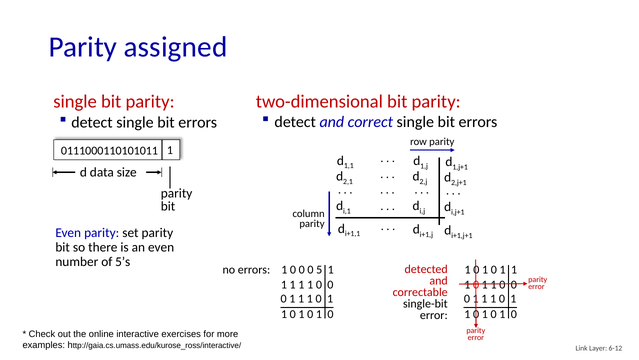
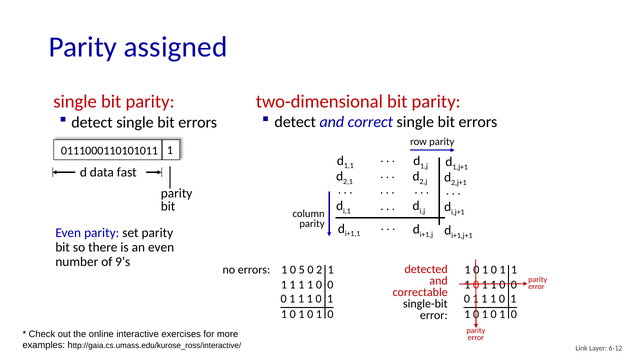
size: size -> fast (127, 172)
5’s: 5’s -> 9’s (123, 261)
0: 0 -> 5 (302, 270)
5: 5 -> 2 (319, 270)
